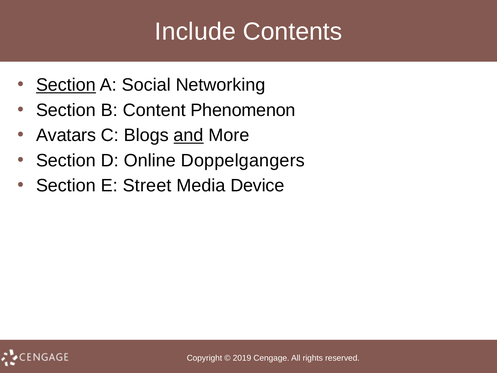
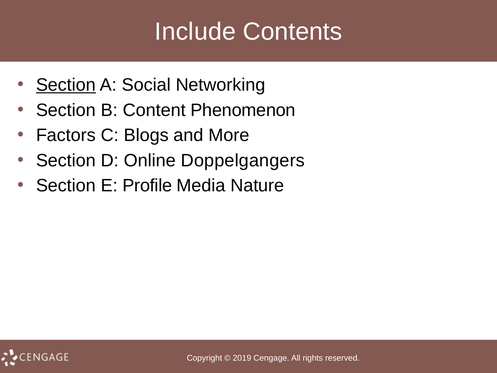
Avatars: Avatars -> Factors (66, 135)
and underline: present -> none (189, 135)
Street: Street -> Profile (147, 186)
Device: Device -> Nature (257, 186)
